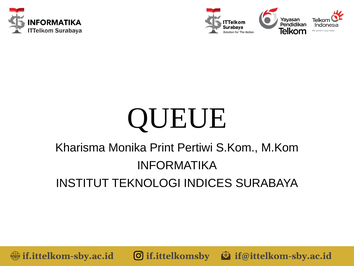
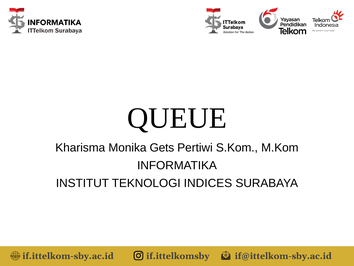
Print: Print -> Gets (162, 148)
